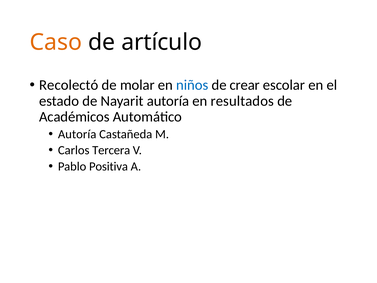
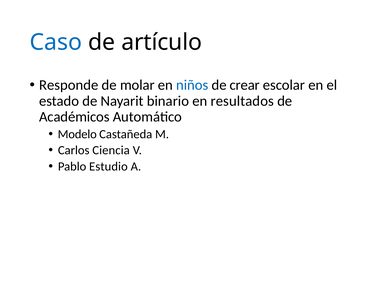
Caso colour: orange -> blue (56, 42)
Recolectó: Recolectó -> Responde (69, 85)
Nayarit autoría: autoría -> binario (168, 101)
Autoría: Autoría -> Modelo (77, 134)
Tercera: Tercera -> Ciencia (111, 150)
Positiva: Positiva -> Estudio (108, 166)
